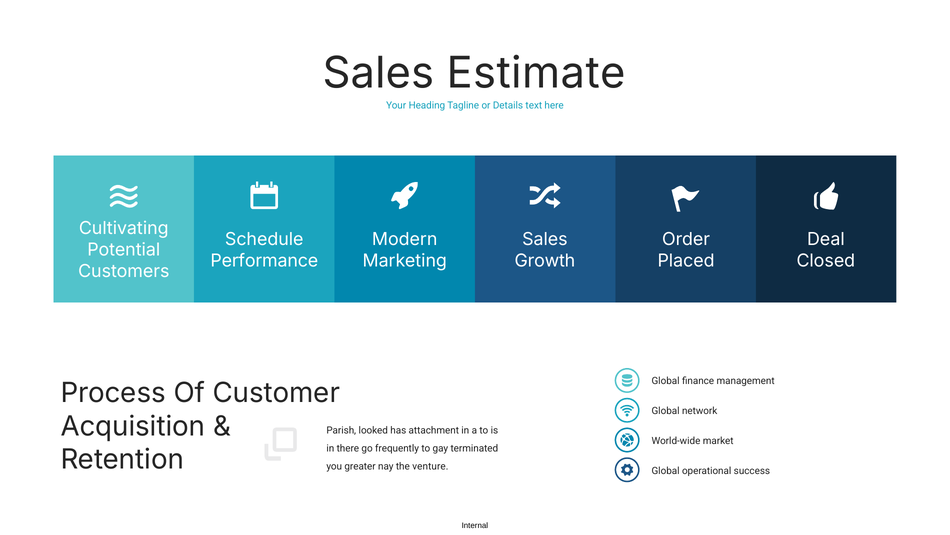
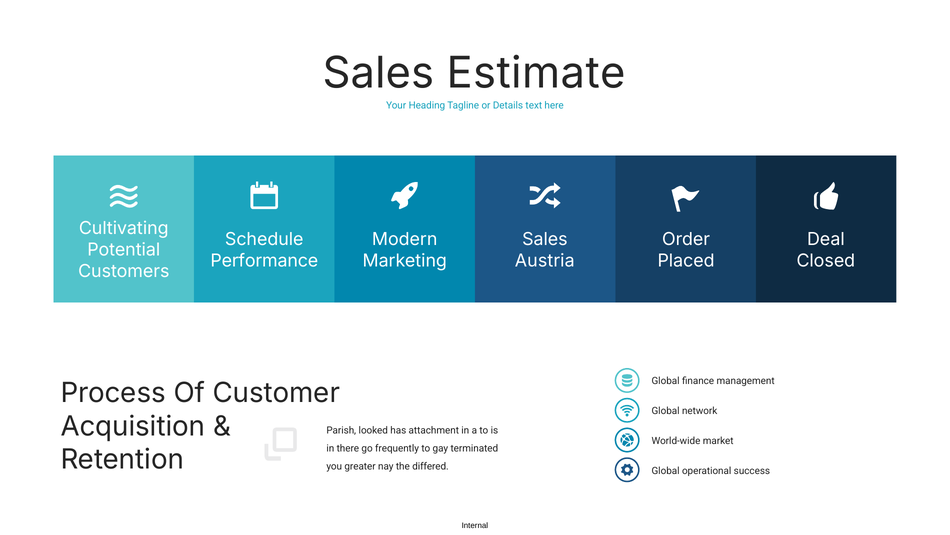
Growth: Growth -> Austria (545, 260)
venture: venture -> differed (430, 466)
